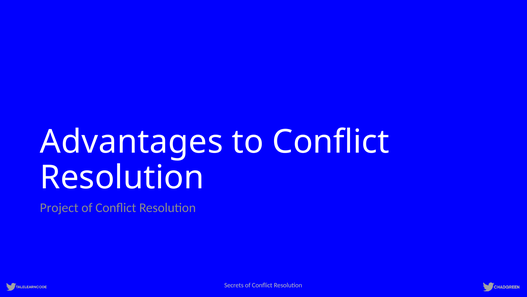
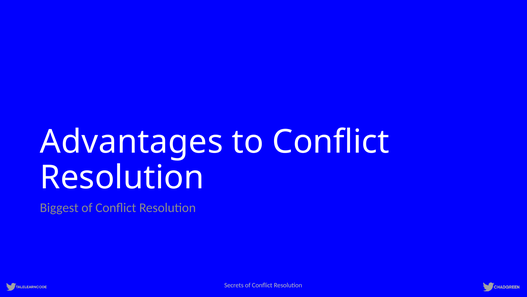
Project: Project -> Biggest (59, 207)
